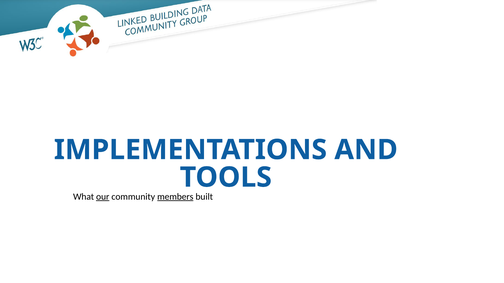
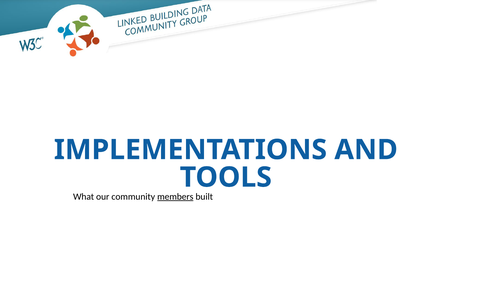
our underline: present -> none (103, 197)
